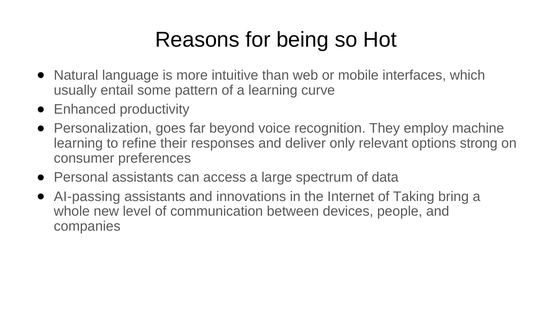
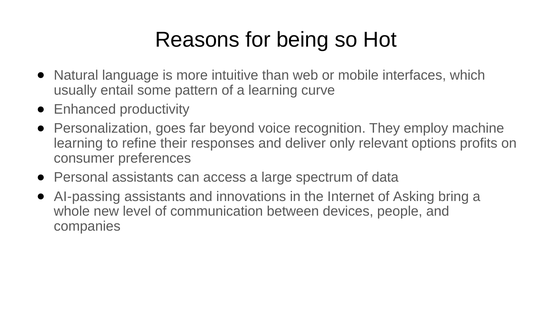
strong: strong -> profits (479, 143)
Taking: Taking -> Asking (414, 196)
